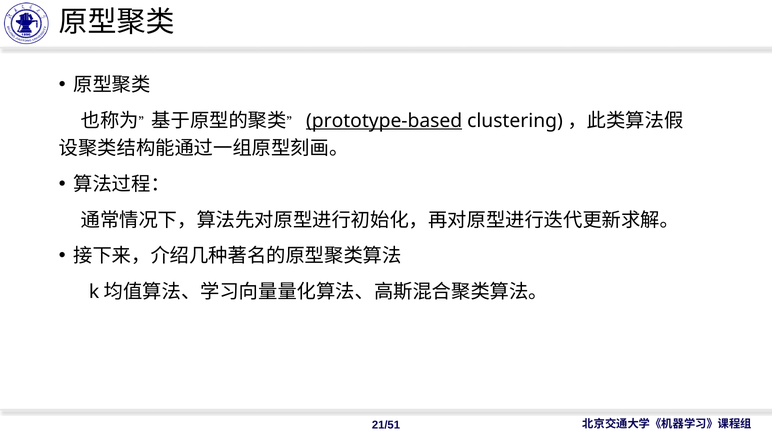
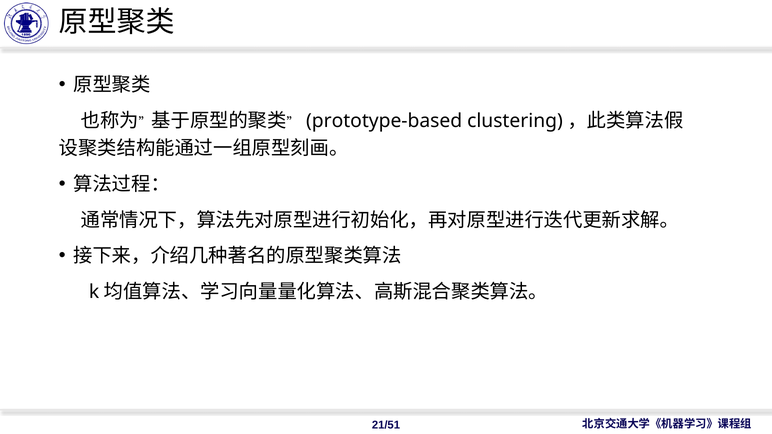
prototype-based underline: present -> none (384, 121)
